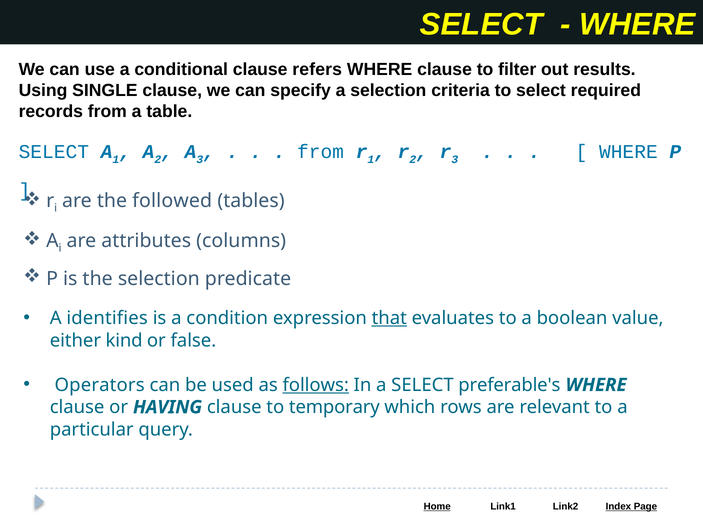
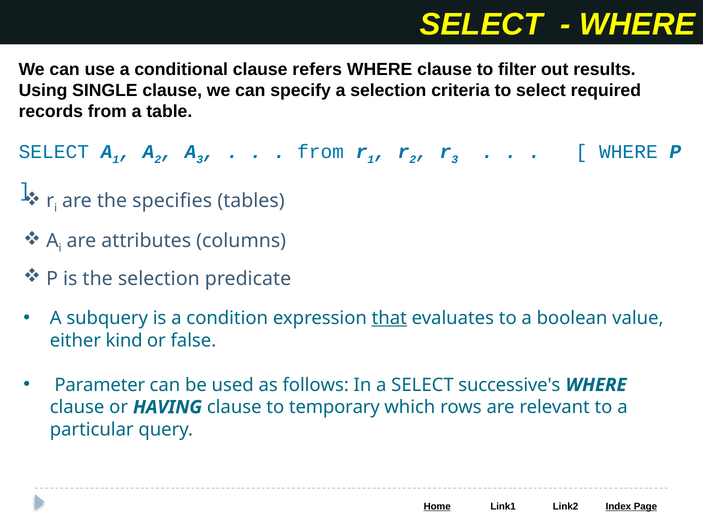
followed: followed -> specifies (172, 201)
identifies: identifies -> subquery (107, 318)
Operators: Operators -> Parameter (100, 385)
follows underline: present -> none (316, 385)
preferable's: preferable's -> successive's (509, 385)
